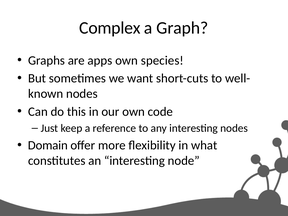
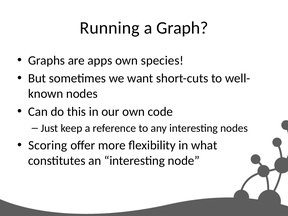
Complex: Complex -> Running (110, 28)
Domain: Domain -> Scoring (48, 145)
